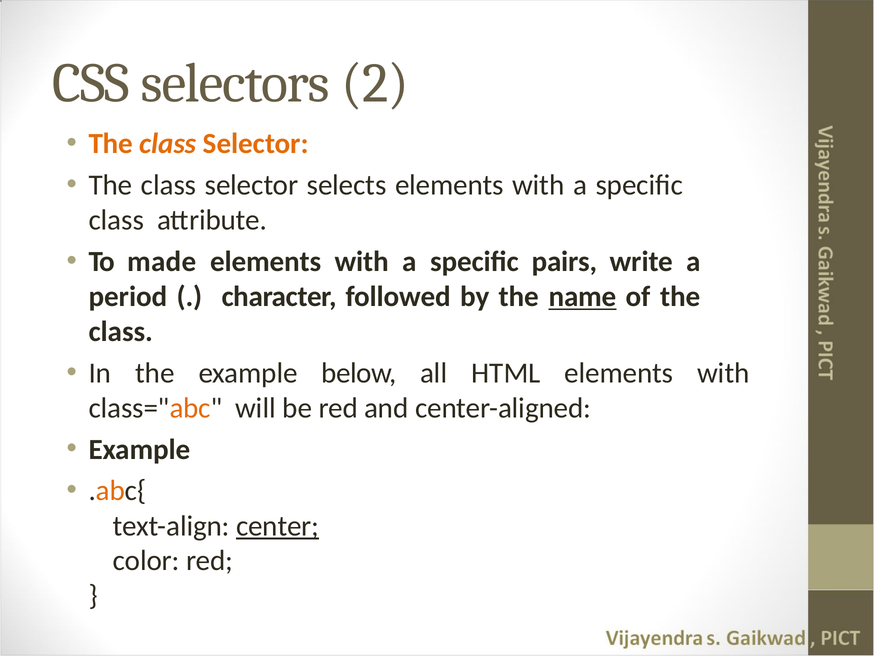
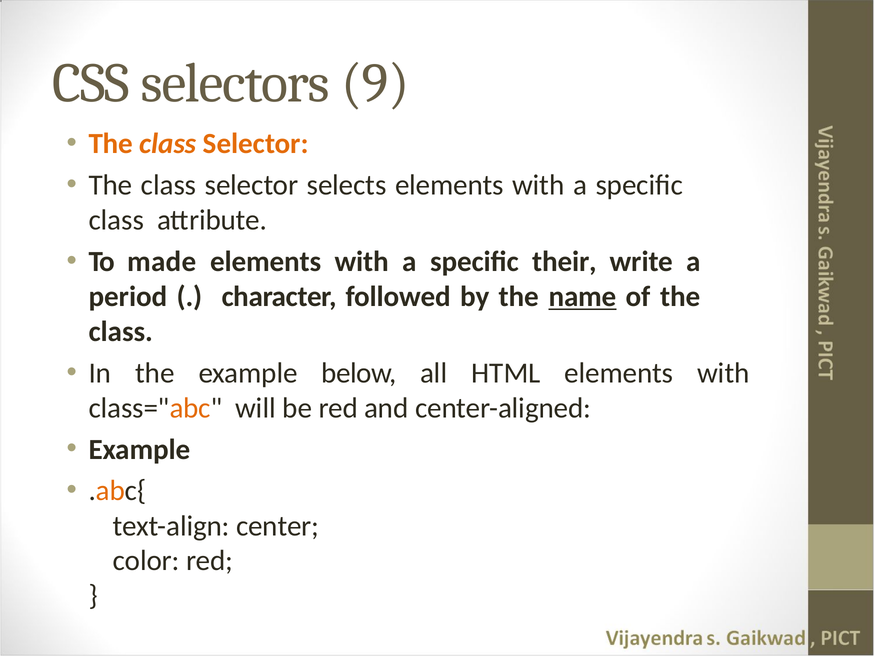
2: 2 -> 9 (375, 83)
pairs: pairs -> their (564, 261)
center underline: present -> none (278, 525)
